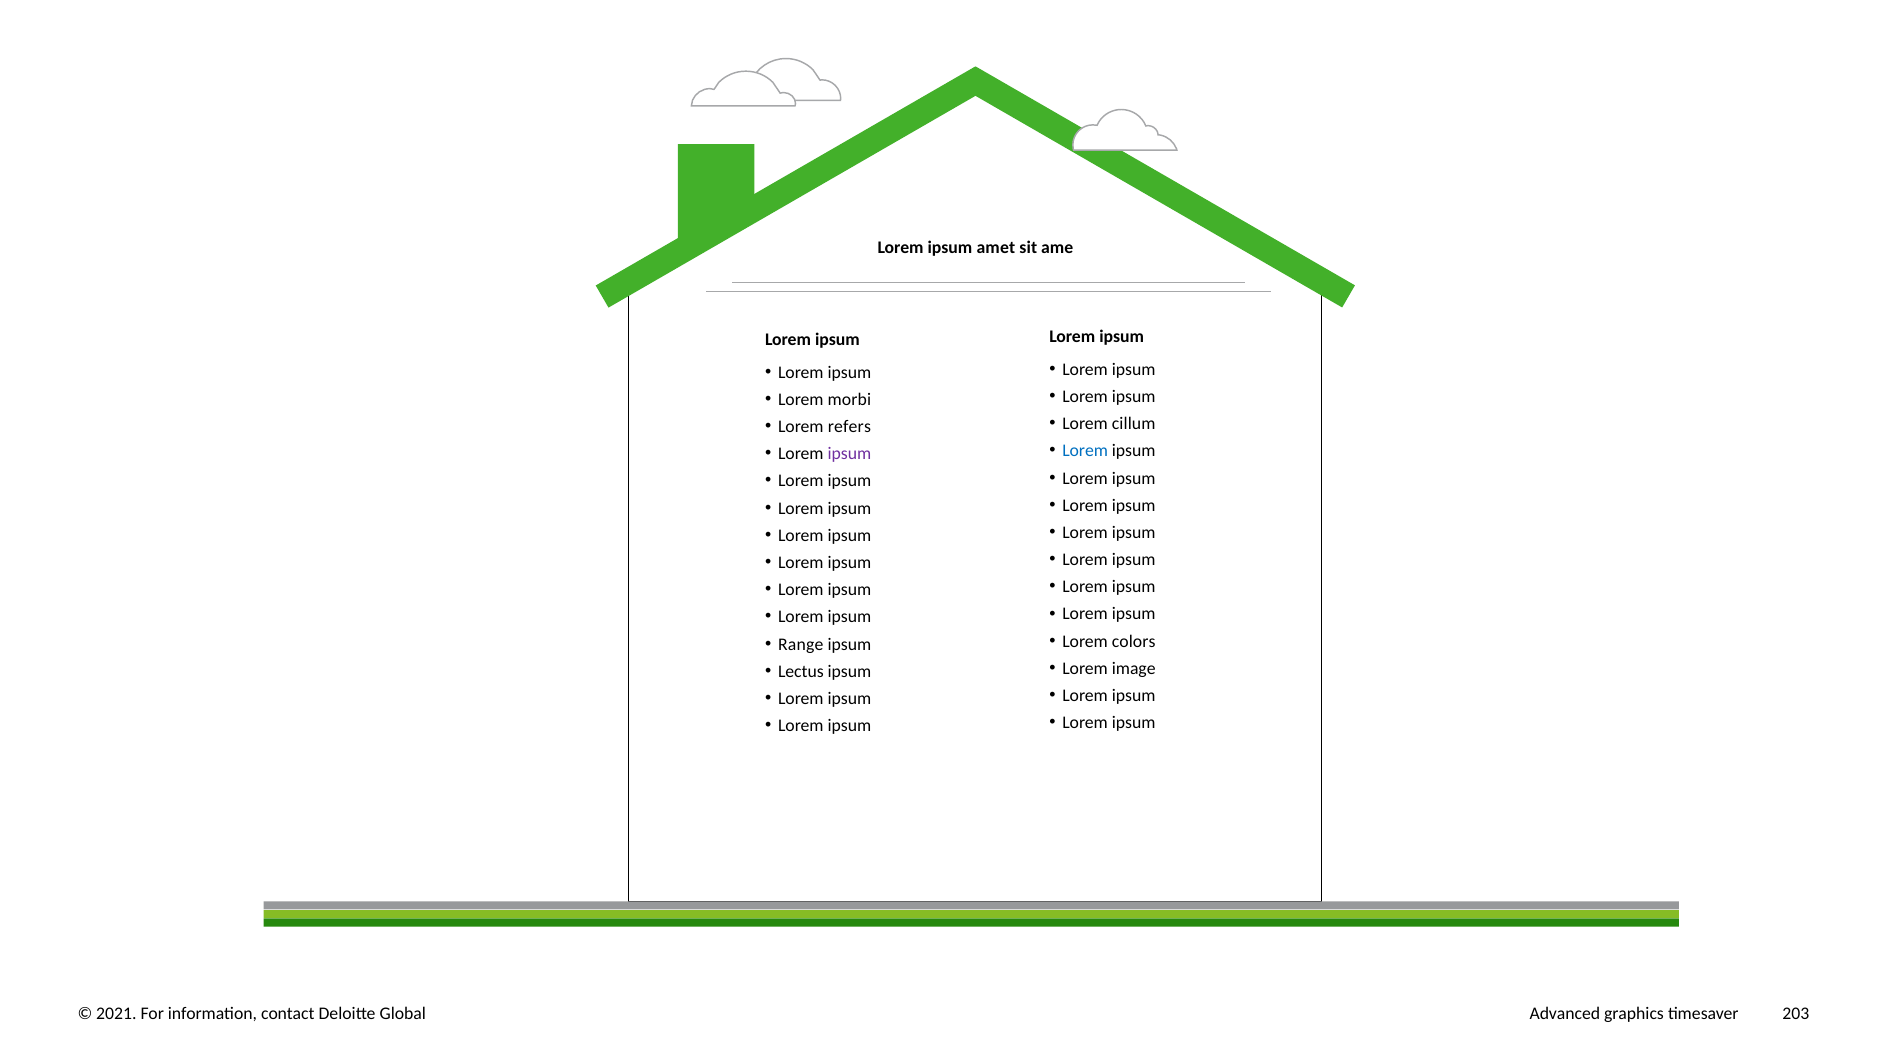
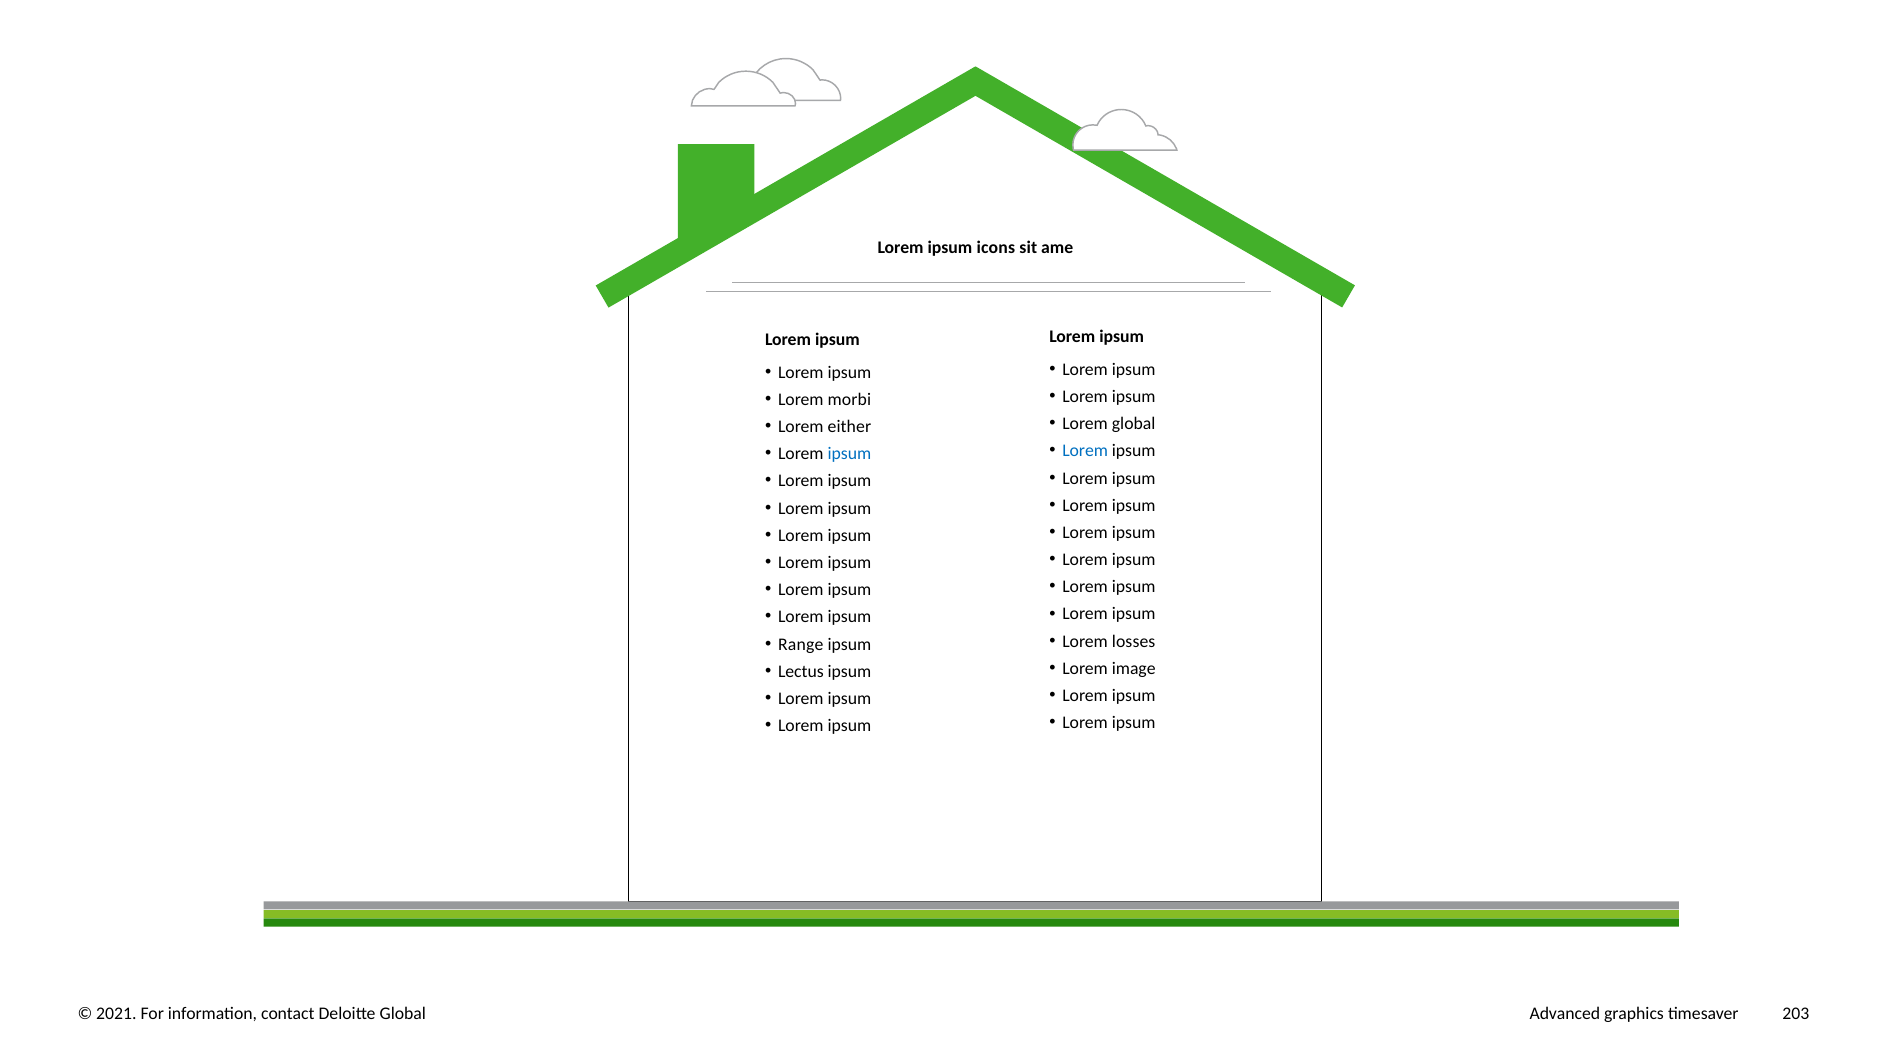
amet: amet -> icons (996, 248)
Lorem cillum: cillum -> global (1134, 424)
refers: refers -> either (849, 427)
ipsum colour: purple -> blue (849, 454)
colors: colors -> losses (1134, 642)
